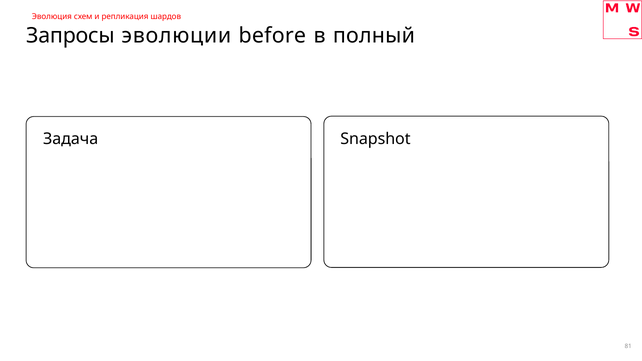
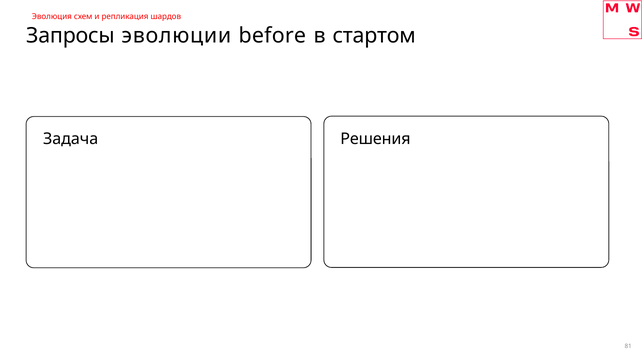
полный: полный -> стартом (374, 36)
Snapshot: Snapshot -> Решения (375, 139)
